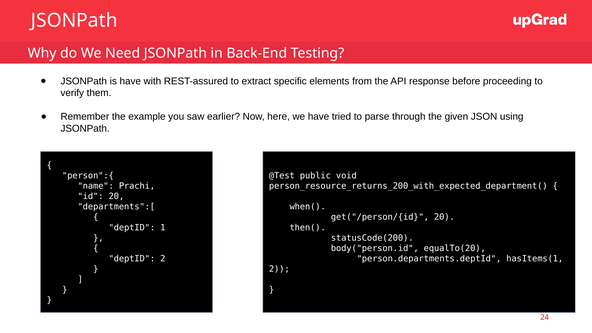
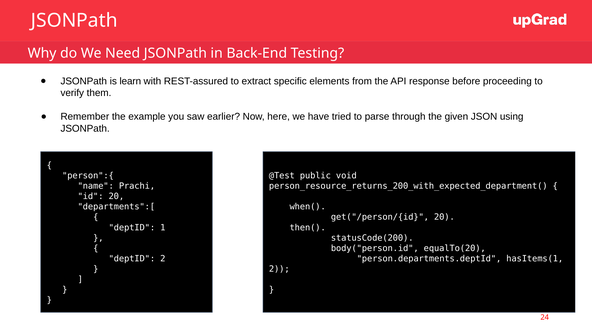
is have: have -> learn (130, 81)
